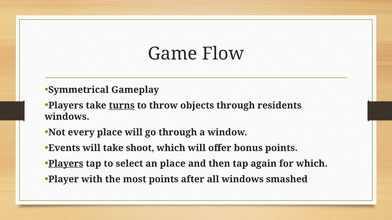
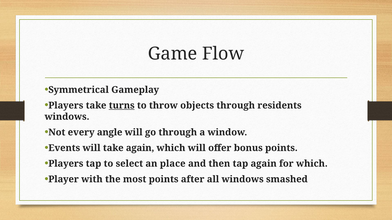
every place: place -> angle (110, 133)
take shoot: shoot -> again (140, 148)
Players underline: present -> none (66, 164)
